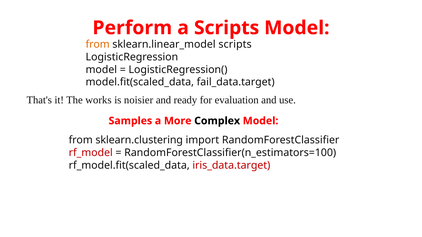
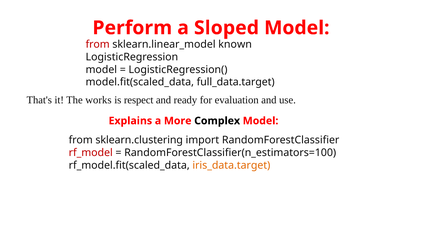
a Scripts: Scripts -> Sloped (226, 28)
from colour: orange -> red (98, 44)
sklearn.linear_model scripts: scripts -> known (235, 44)
fail_data.target: fail_data.target -> full_data.target (236, 82)
noisier: noisier -> respect (139, 100)
Samples: Samples -> Explains (130, 121)
iris_data.target colour: red -> orange (231, 166)
